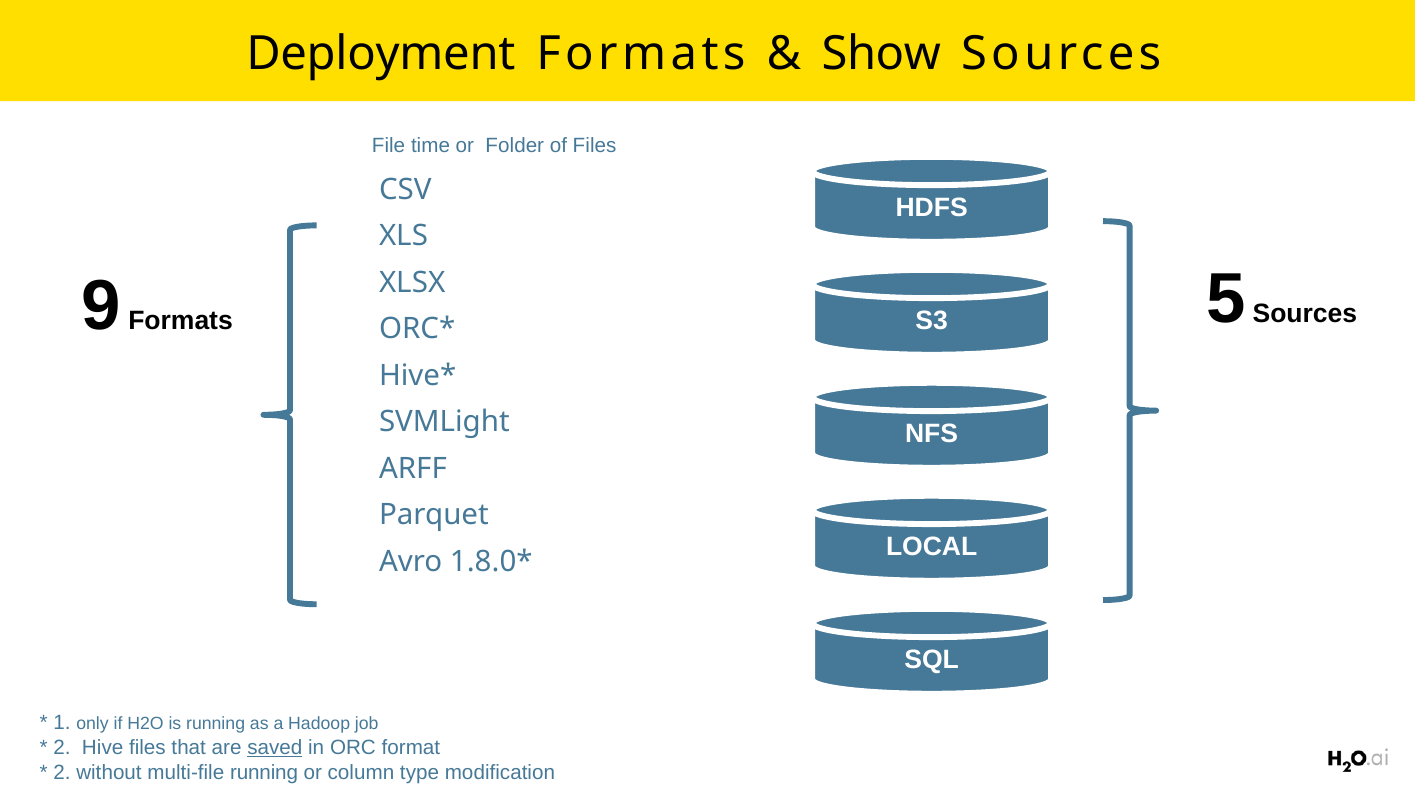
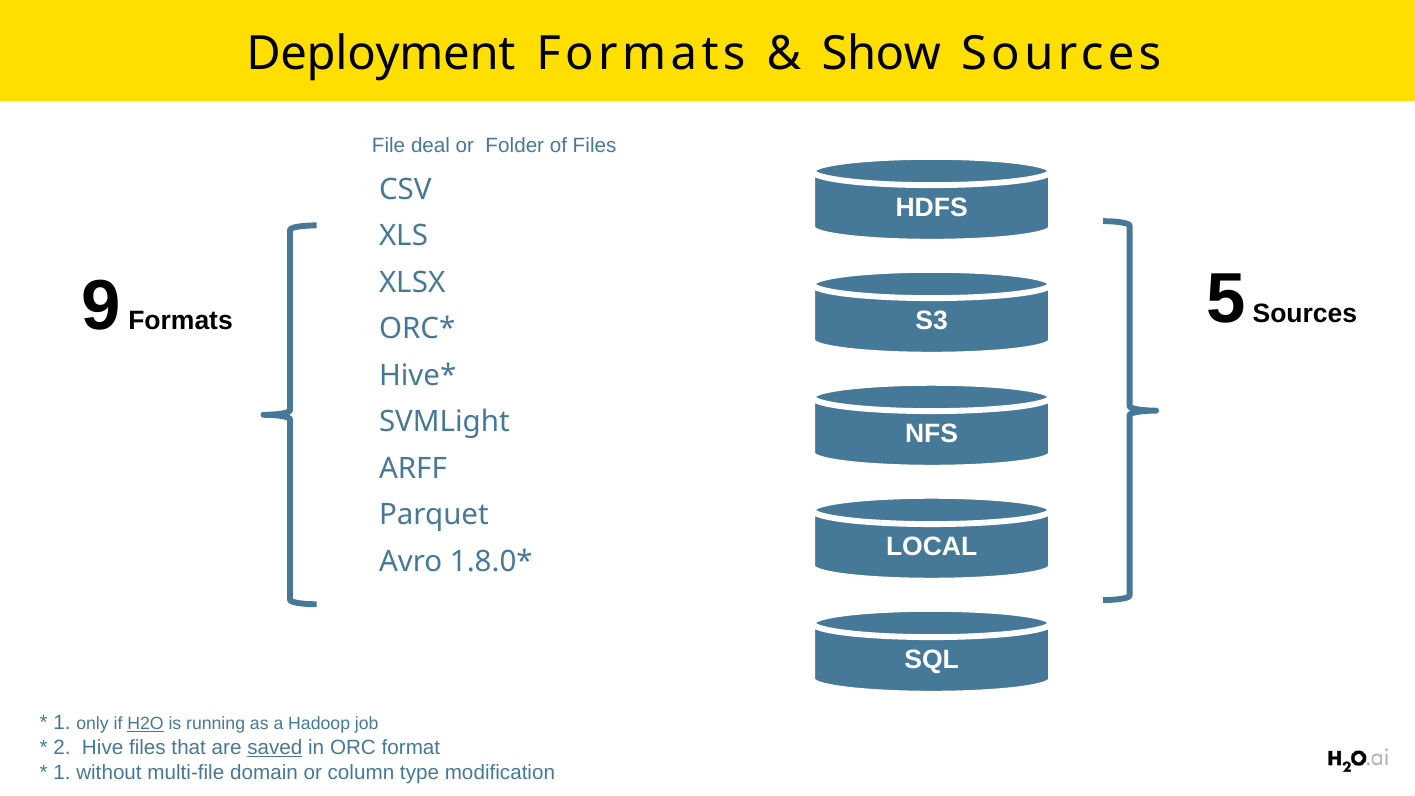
time: time -> deal (431, 146)
H2O underline: none -> present (145, 724)
2: 2 -> 1 (62, 773)
multi-file running: running -> domain (264, 773)
